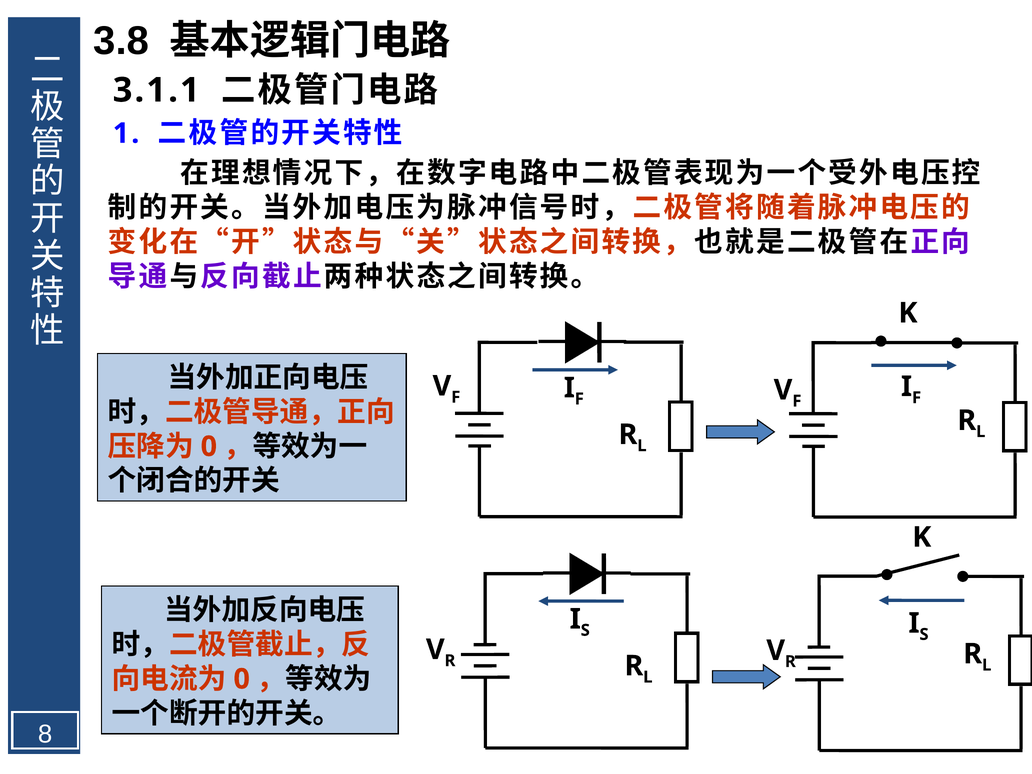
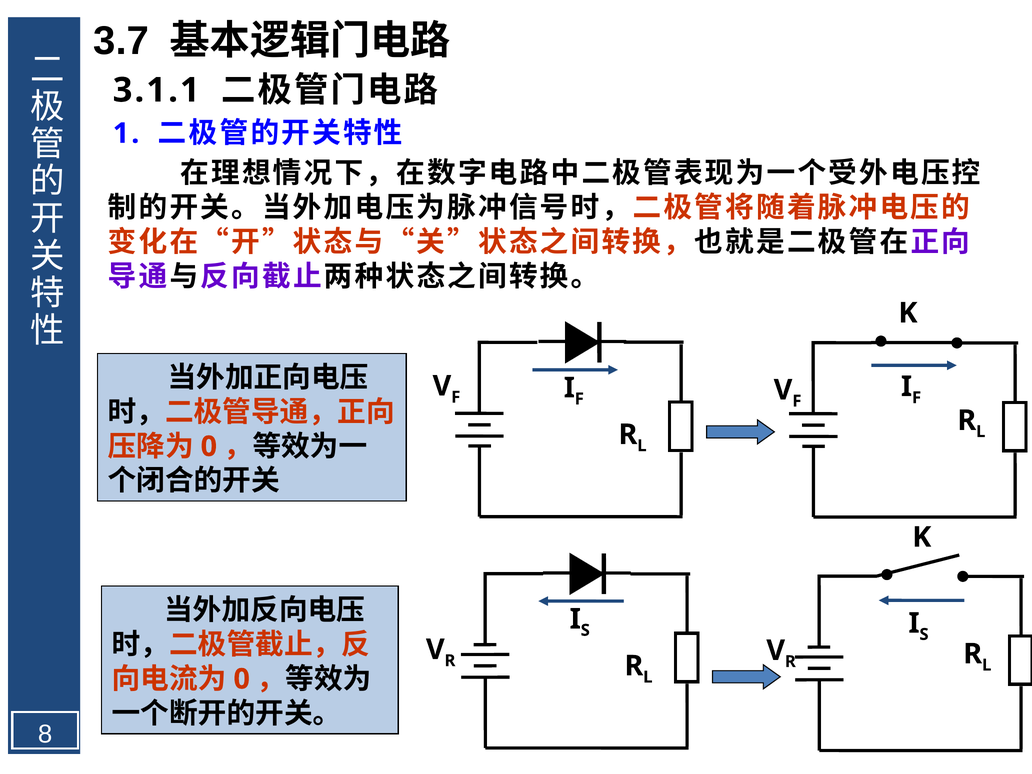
3.8: 3.8 -> 3.7 (121, 41)
